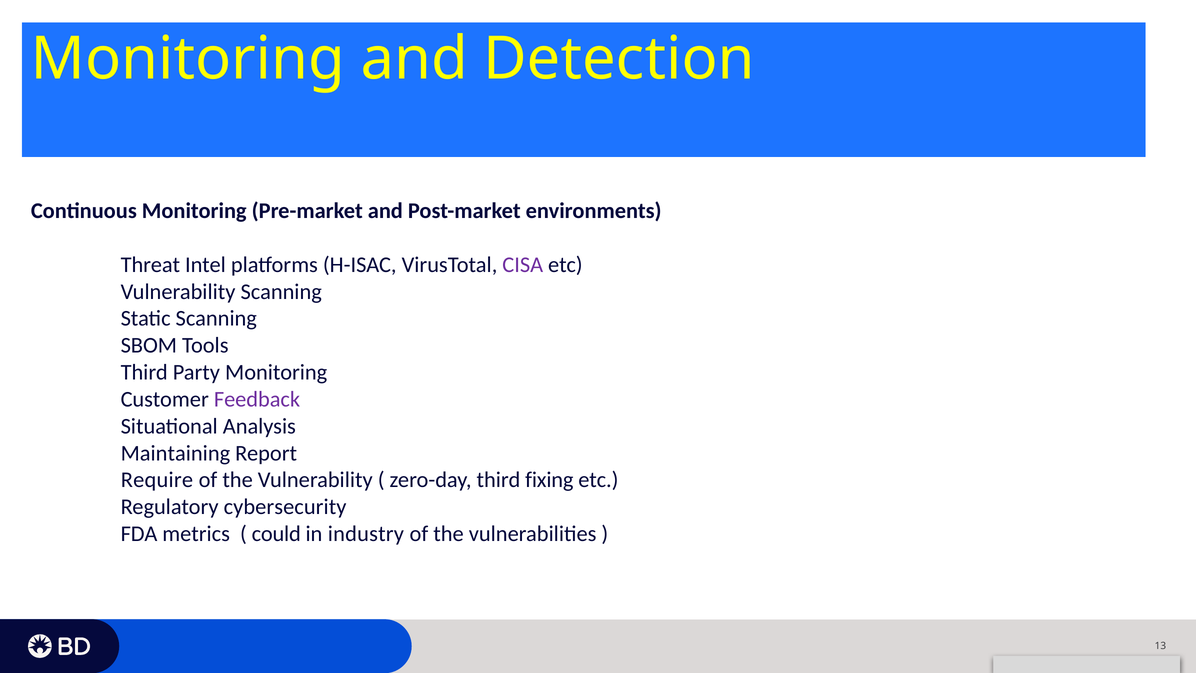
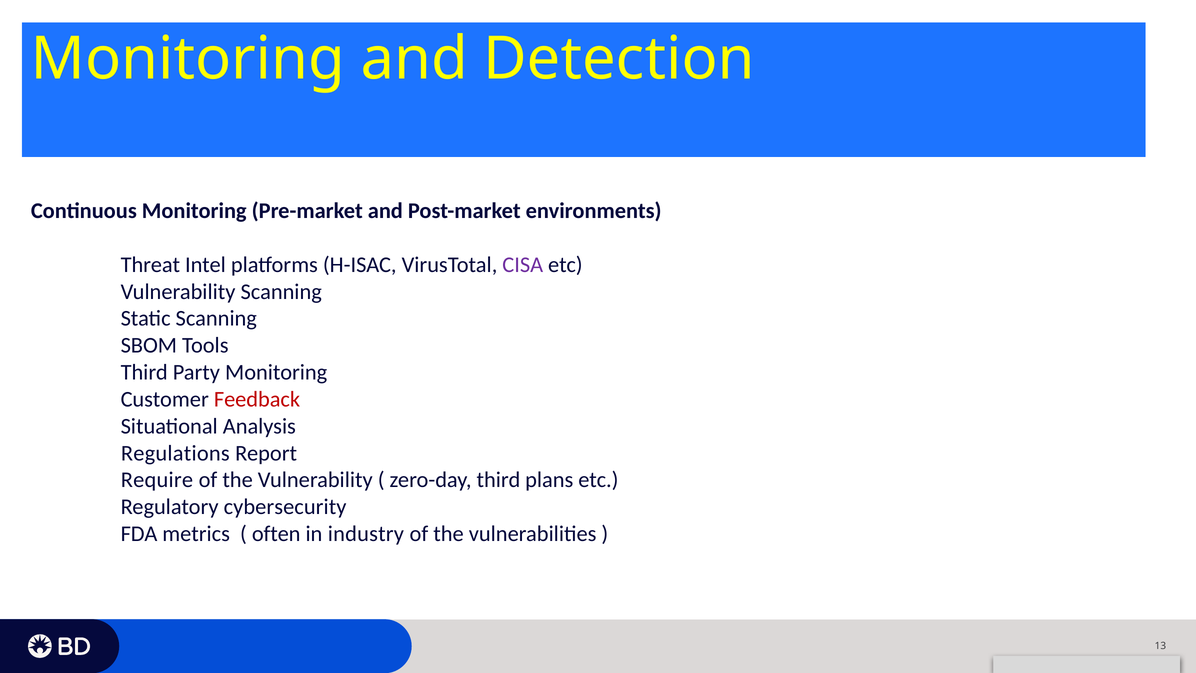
Feedback colour: purple -> red (257, 399)
Maintaining: Maintaining -> Regulations (175, 453)
fixing: fixing -> plans (549, 480)
could: could -> often (276, 534)
